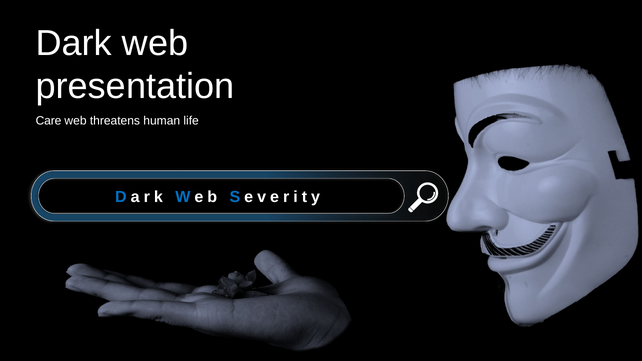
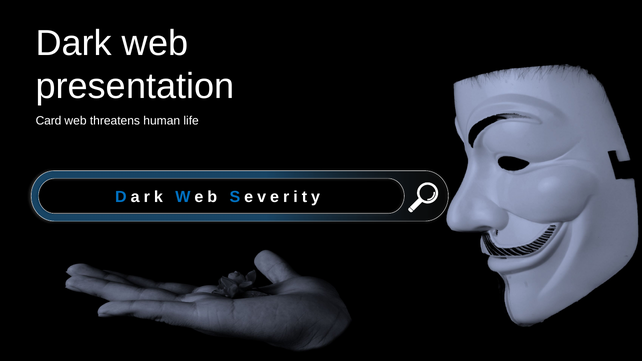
Care: Care -> Card (49, 121)
